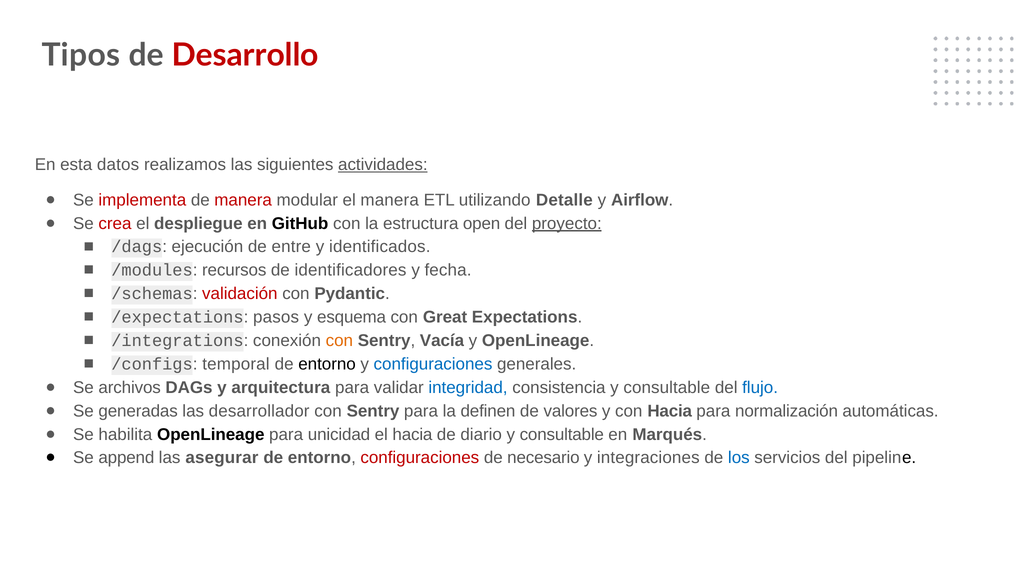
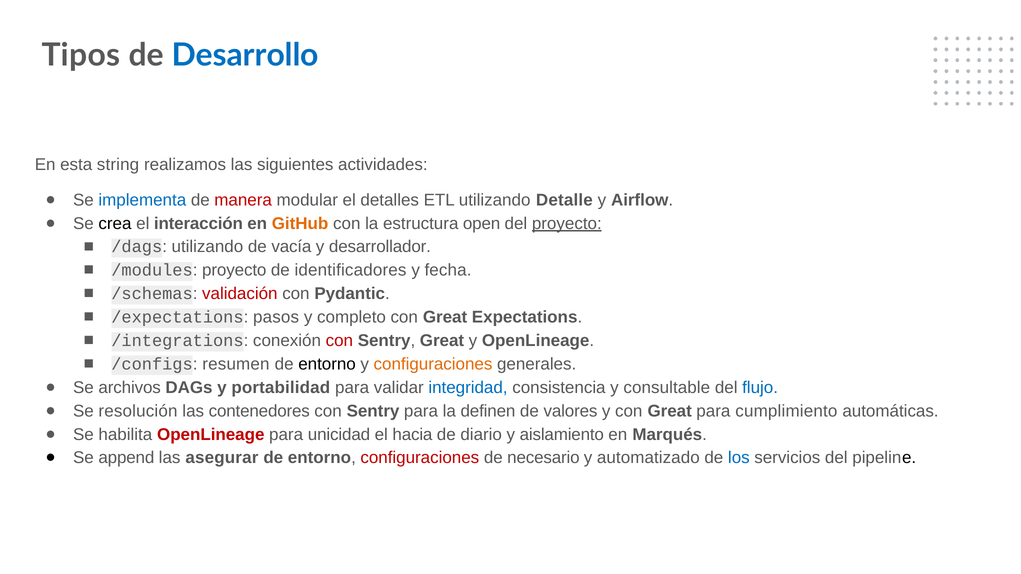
Desarrollo colour: red -> blue (245, 55)
datos: datos -> string (118, 165)
actividades underline: present -> none (383, 165)
implementa colour: red -> blue (142, 200)
el manera: manera -> detalles (390, 200)
crea colour: red -> black (115, 224)
despliegue: despliegue -> interacción (198, 224)
GitHub colour: black -> orange (300, 224)
/dags ejecución: ejecución -> utilizando (207, 247)
entre: entre -> vacía (291, 247)
identificados: identificados -> desarrollador (380, 247)
/modules recursos: recursos -> proyecto (234, 270)
esquema: esquema -> completo (352, 317)
con colour: orange -> red (339, 341)
Sentry Vacía: Vacía -> Great (442, 341)
temporal: temporal -> resumen (236, 364)
configuraciones colour: blue -> orange (433, 364)
arquitectura: arquitectura -> portabilidad (281, 388)
generadas: generadas -> resolución (138, 411)
desarrollador: desarrollador -> contenedores (259, 411)
y con Hacia: Hacia -> Great (670, 411)
normalización: normalización -> cumplimiento (786, 411)
OpenLineage colour: black -> red (211, 435)
consultable: consultable -> aislamiento (562, 435)
integraciones: integraciones -> automatizado (648, 458)
